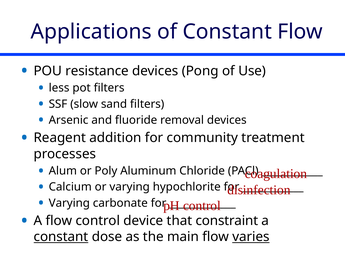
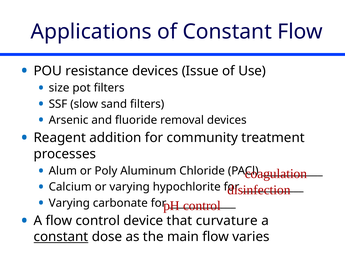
Pong: Pong -> Issue (200, 71)
less: less -> size (59, 88)
constraint: constraint -> curvature (227, 221)
varies underline: present -> none (251, 237)
